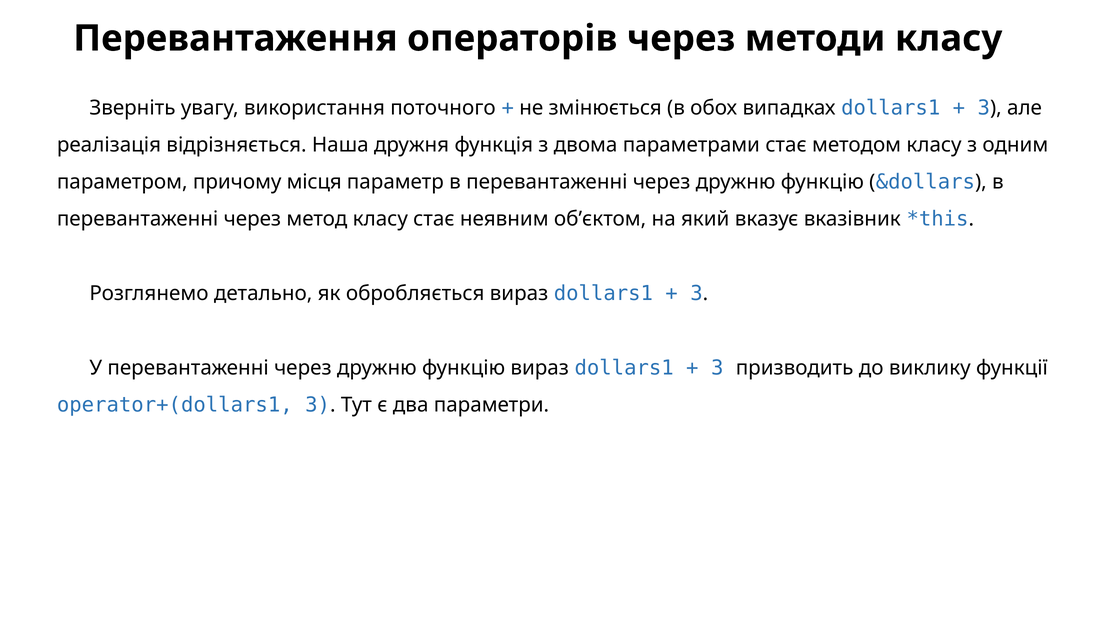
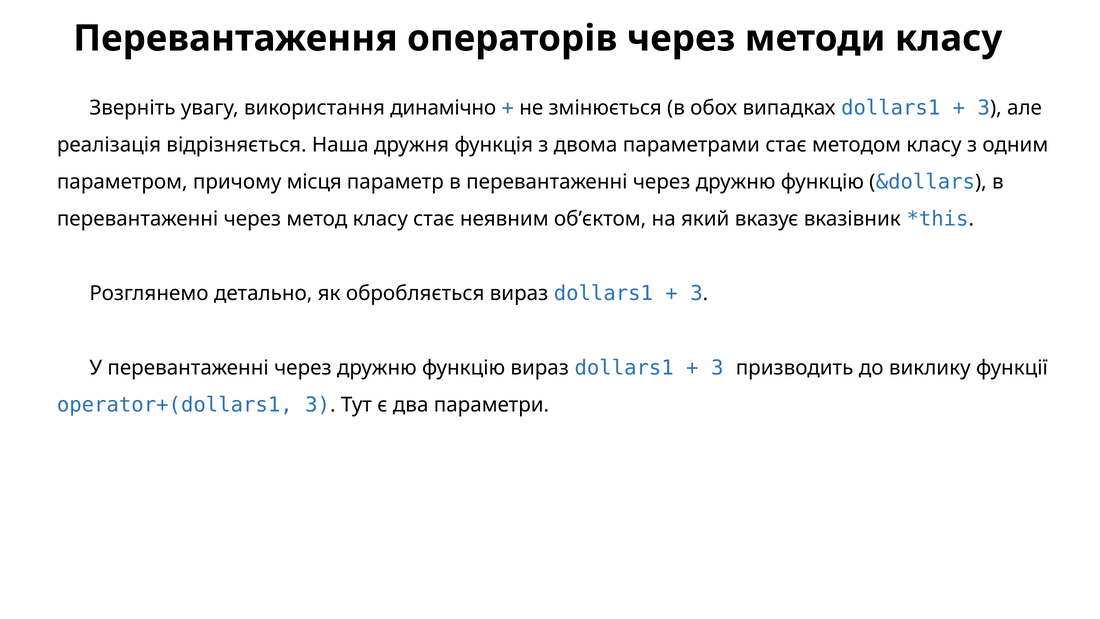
поточного: поточного -> динамічно (443, 108)
